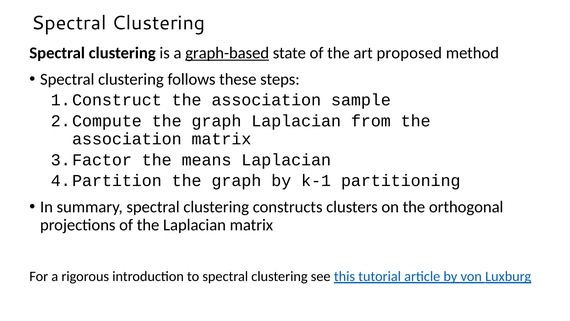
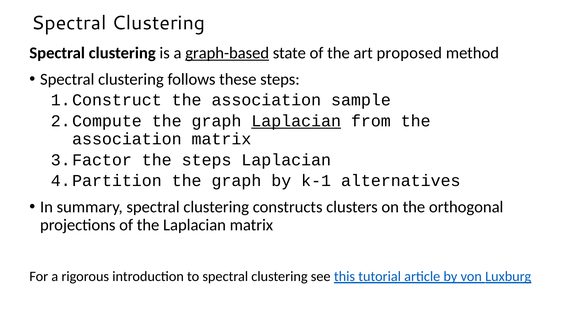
Laplacian underline: none -> present (296, 121)
the means: means -> steps (207, 160)
partitioning: partitioning -> alternatives (401, 181)
